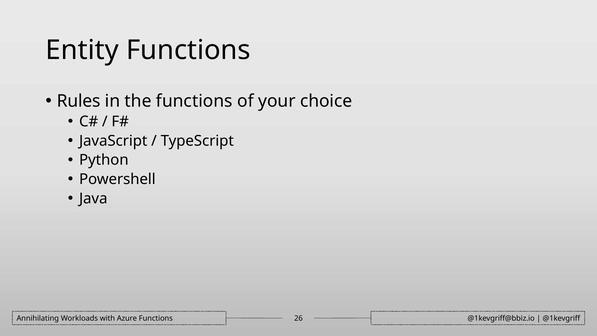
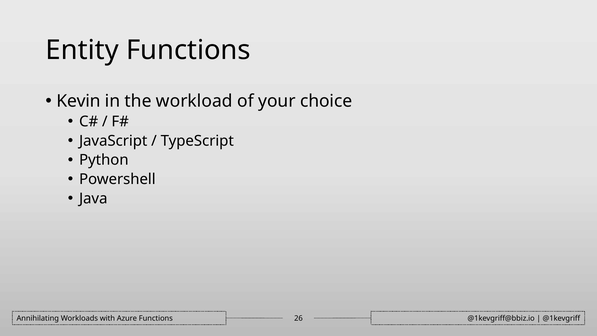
Rules: Rules -> Kevin (79, 101)
the functions: functions -> workload (194, 101)
